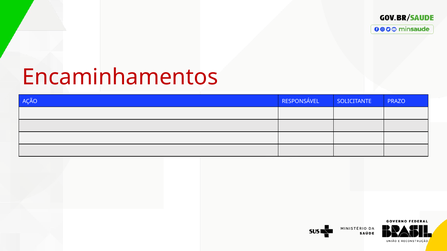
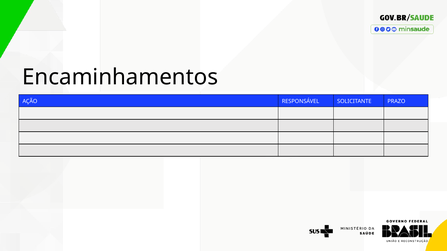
Encaminhamentos colour: red -> black (120, 77)
